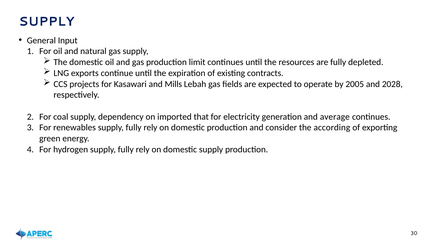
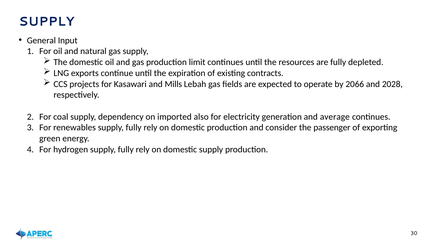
2005: 2005 -> 2066 (355, 84)
that: that -> also (201, 117)
according: according -> passenger (332, 128)
